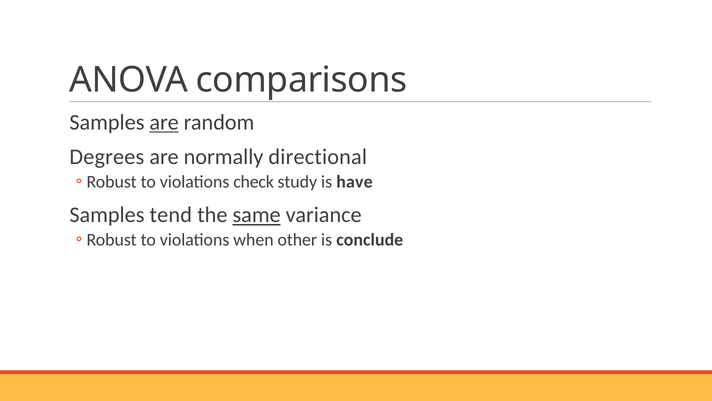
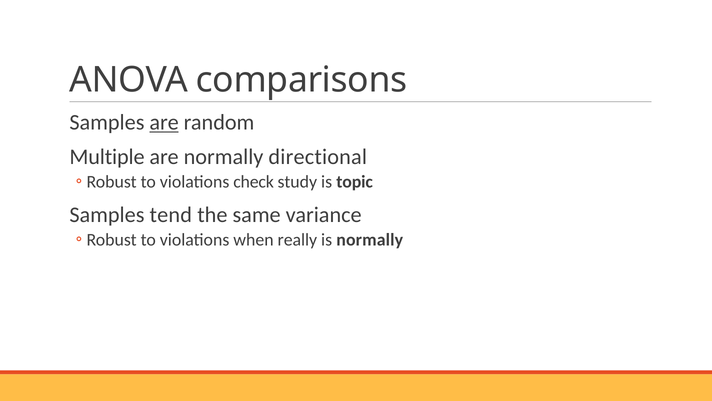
Degrees: Degrees -> Multiple (107, 157)
have: have -> topic (355, 181)
same underline: present -> none (257, 215)
other: other -> really (297, 239)
is conclude: conclude -> normally (370, 239)
